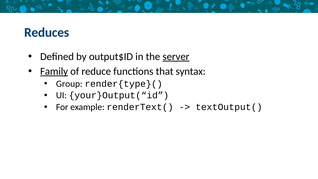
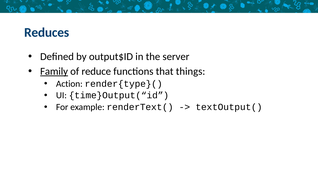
server underline: present -> none (176, 57)
syntax: syntax -> things (191, 71)
Group: Group -> Action (69, 84)
your}Output(“id: your}Output(“id -> time}Output(“id (119, 95)
